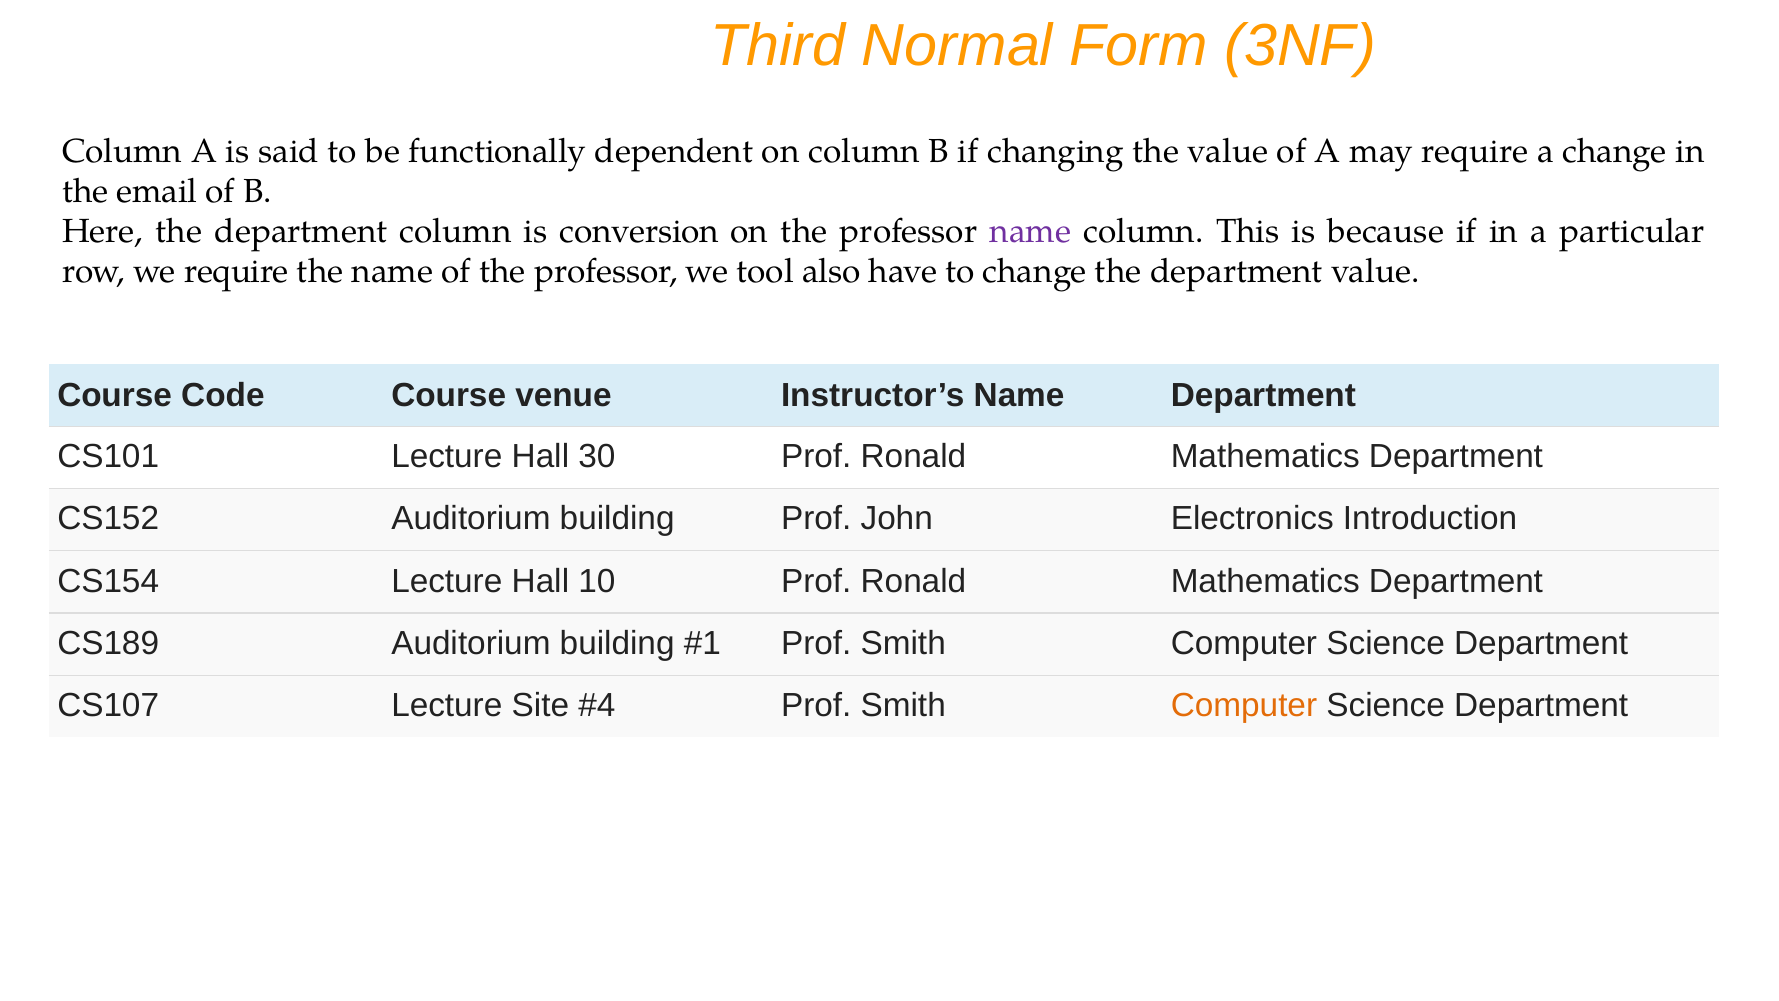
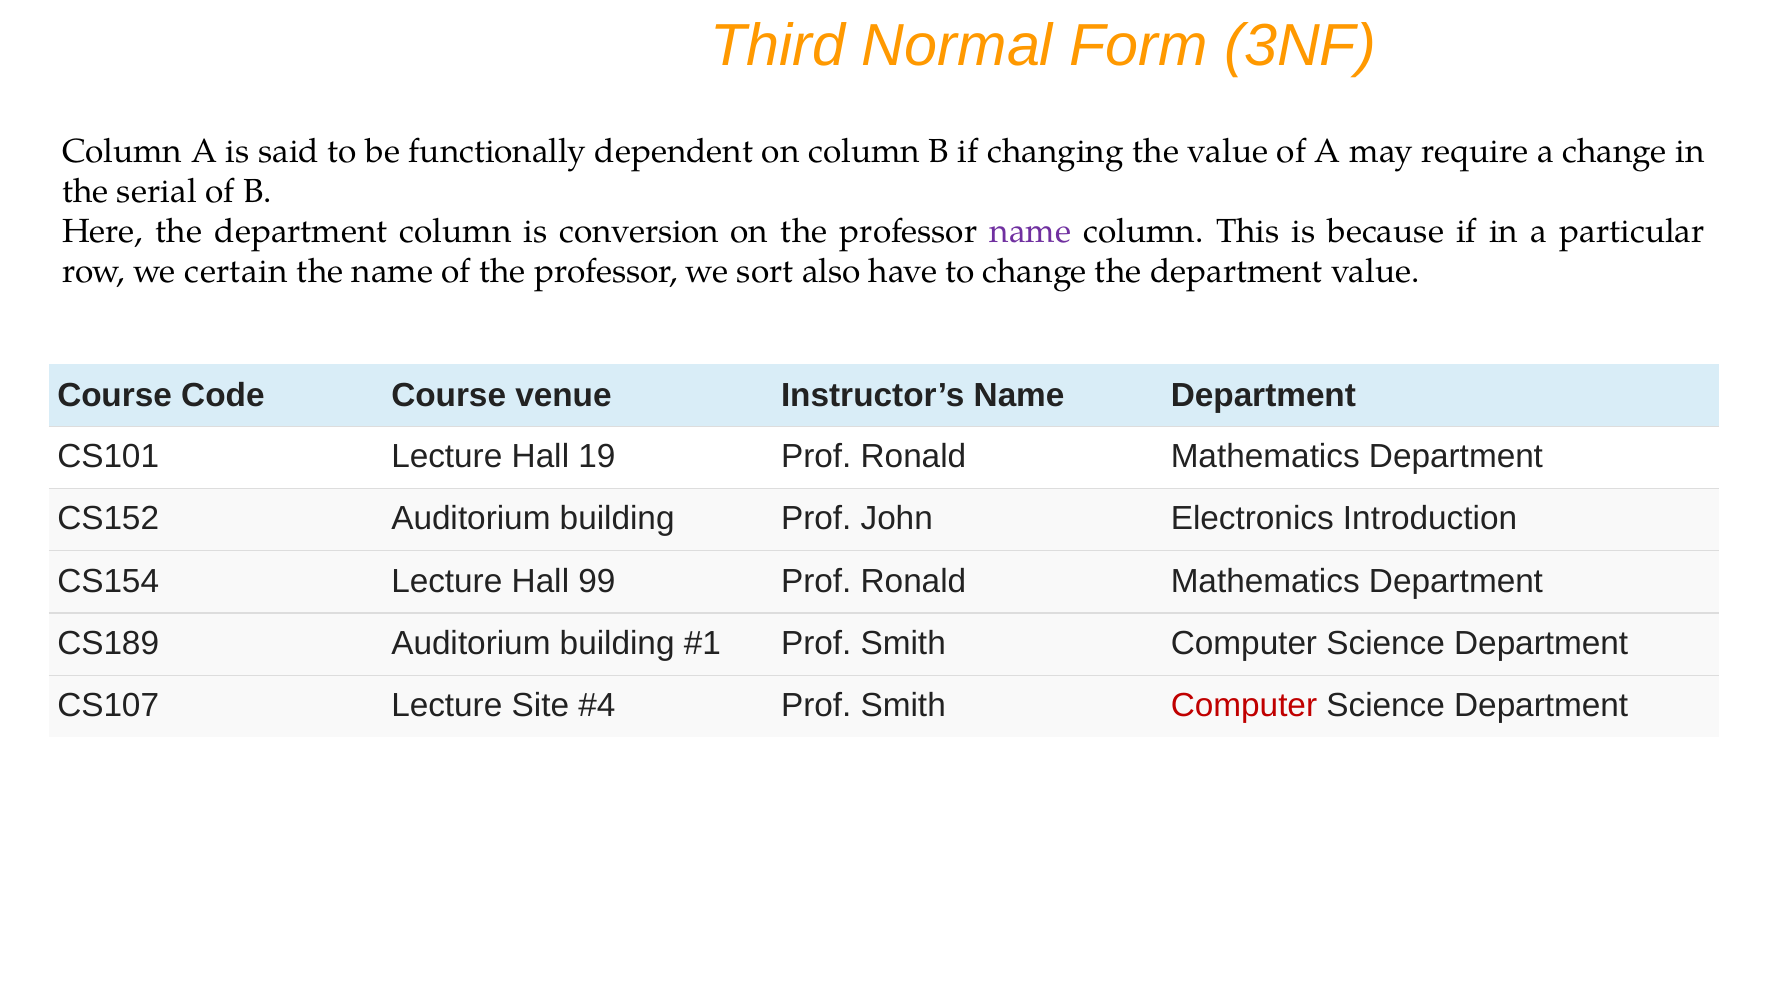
email: email -> serial (157, 191)
we require: require -> certain (236, 271)
tool: tool -> sort (765, 271)
30: 30 -> 19 (597, 456)
10: 10 -> 99 (597, 581)
Computer colour: orange -> red (1244, 705)
